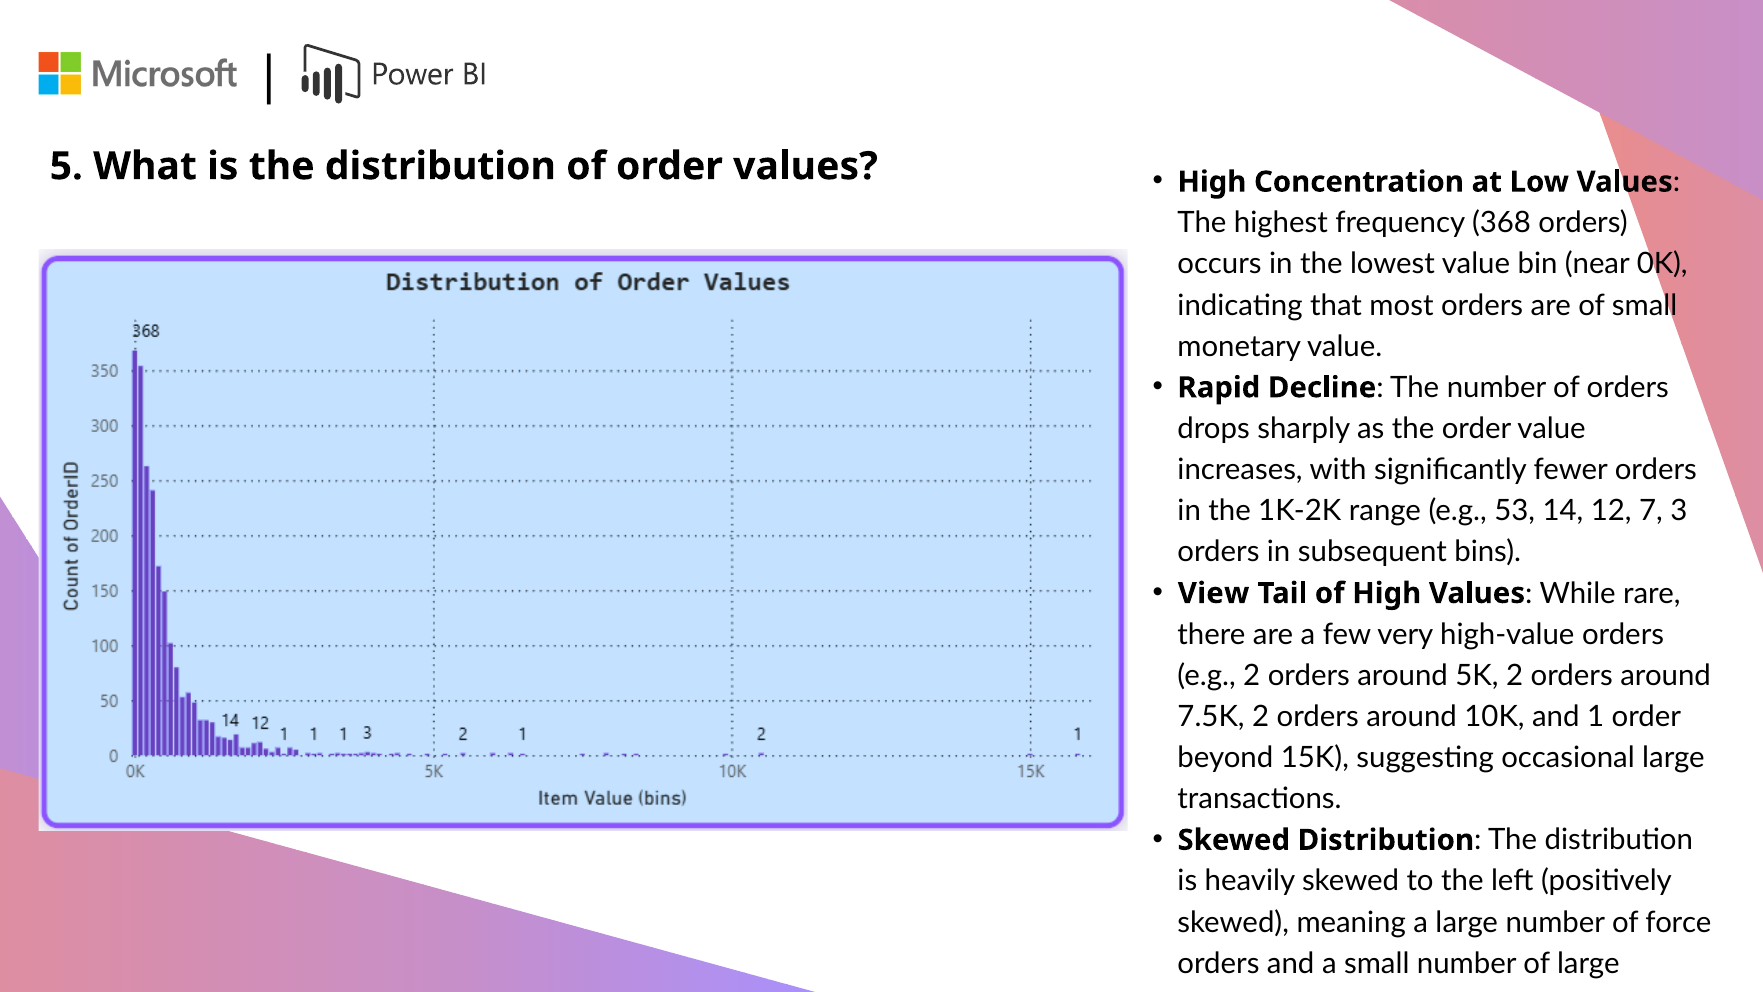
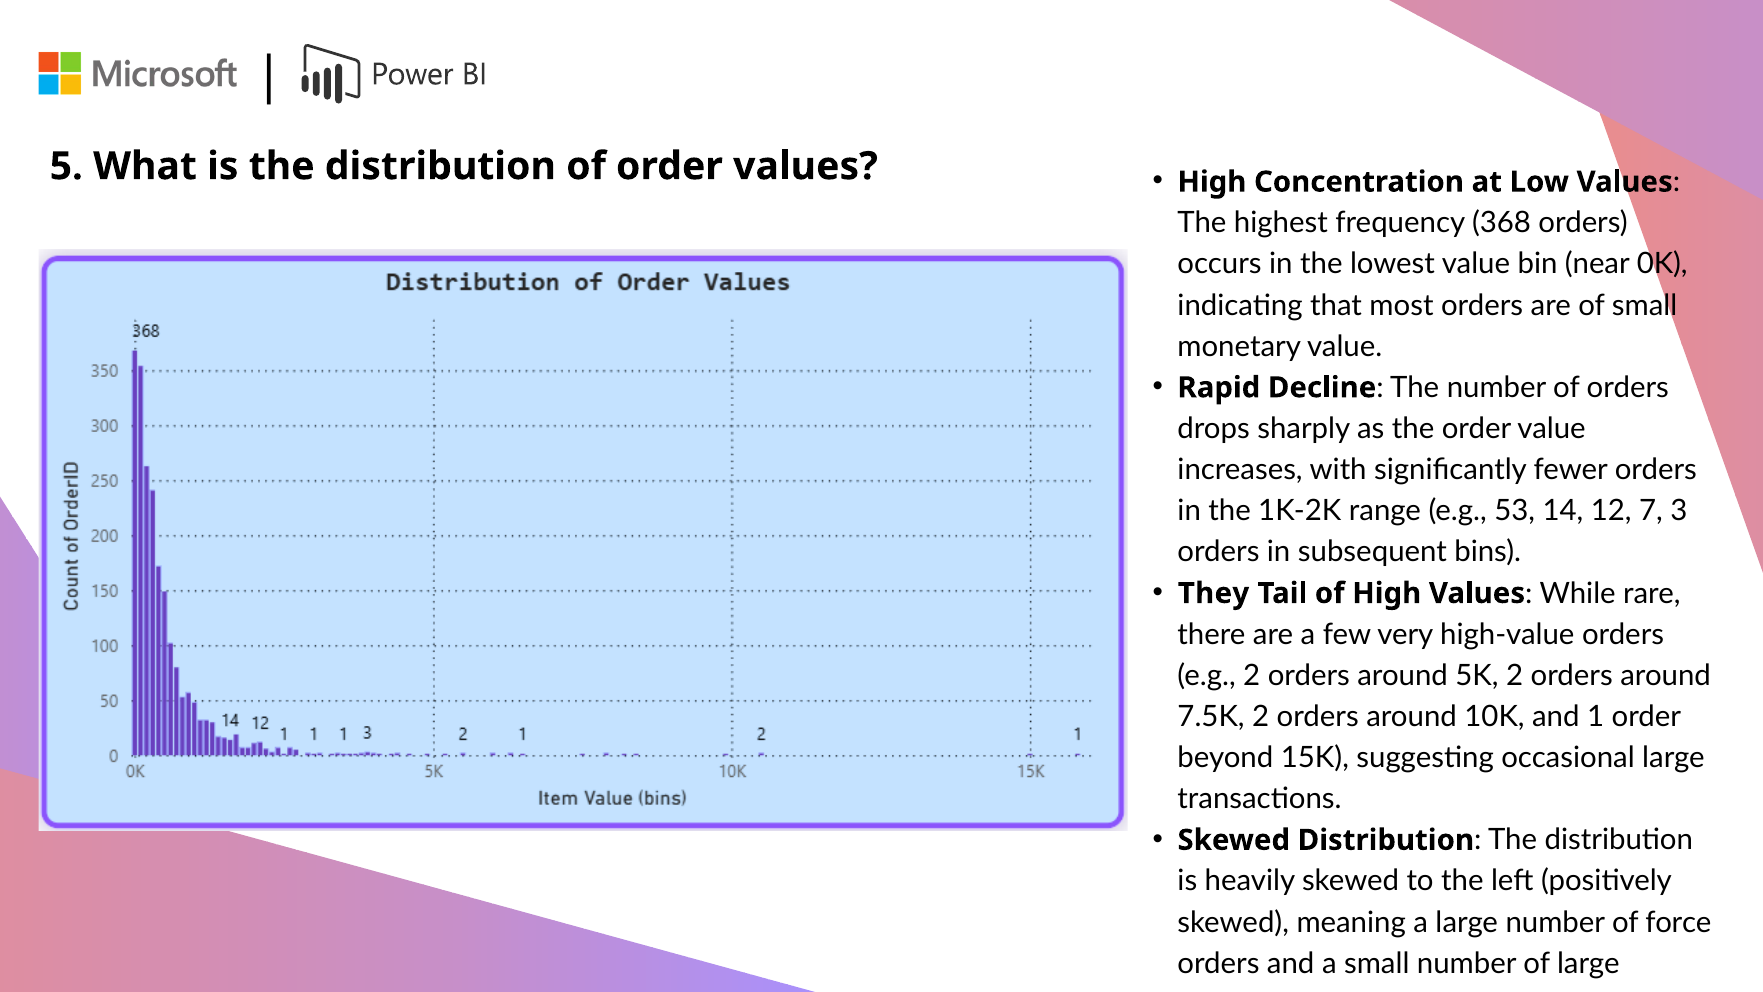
View: View -> They (1214, 593)
